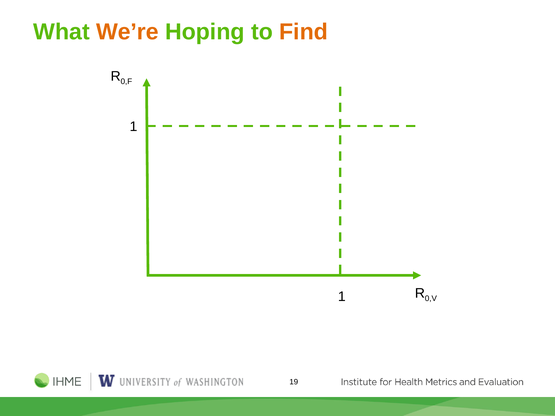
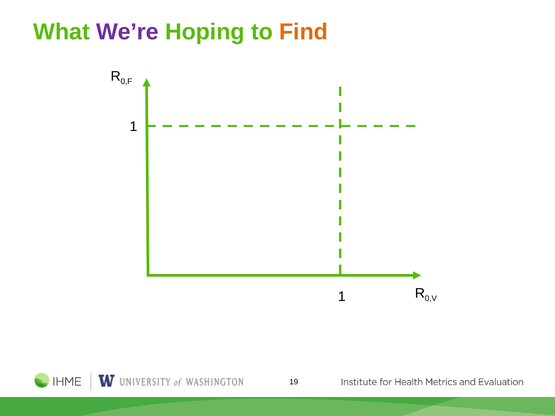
We’re colour: orange -> purple (127, 32)
